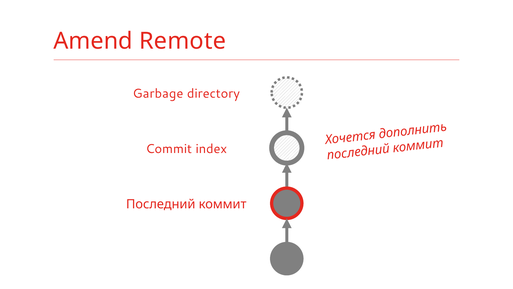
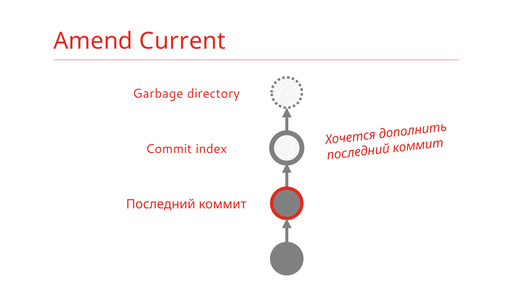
Remote: Remote -> Current (183, 41)
